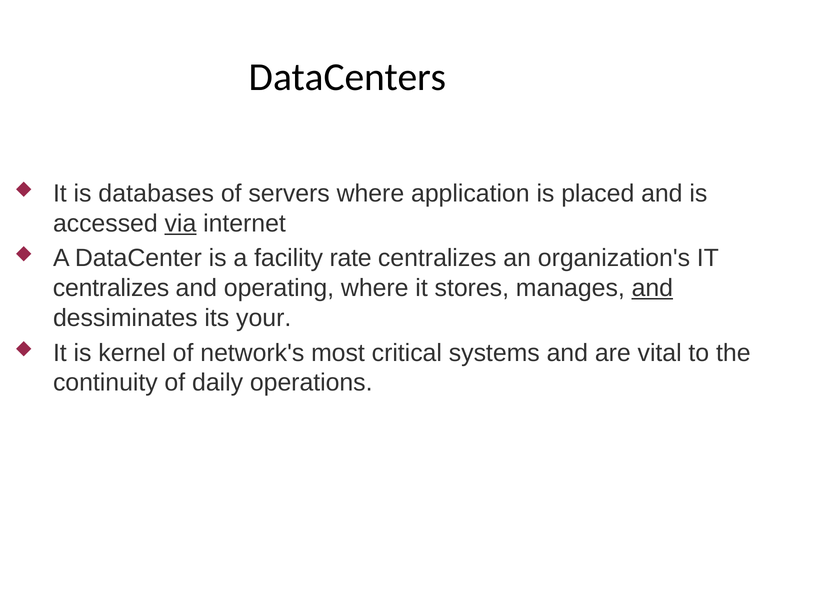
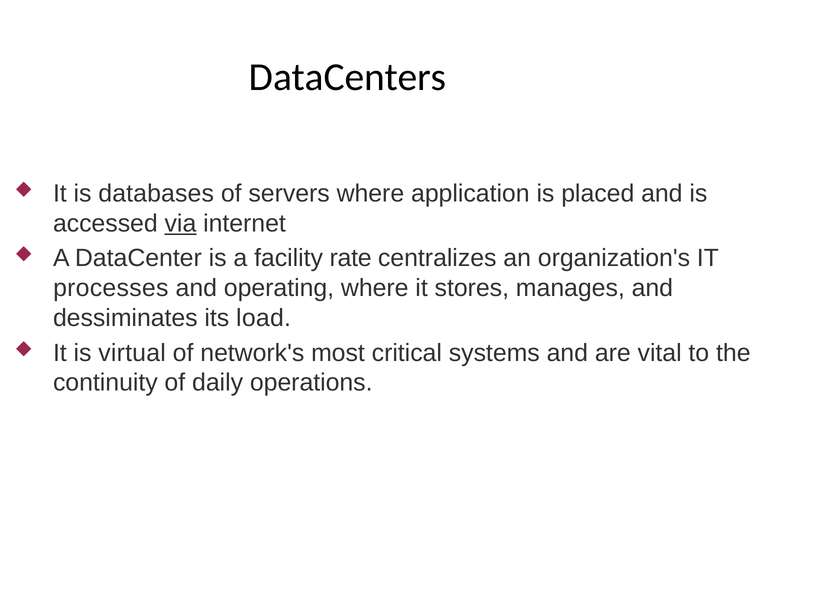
centralizes: centralizes -> processes (111, 288)
and underline: present -> none (652, 288)
your: your -> load (264, 318)
kernel: kernel -> virtual (132, 353)
